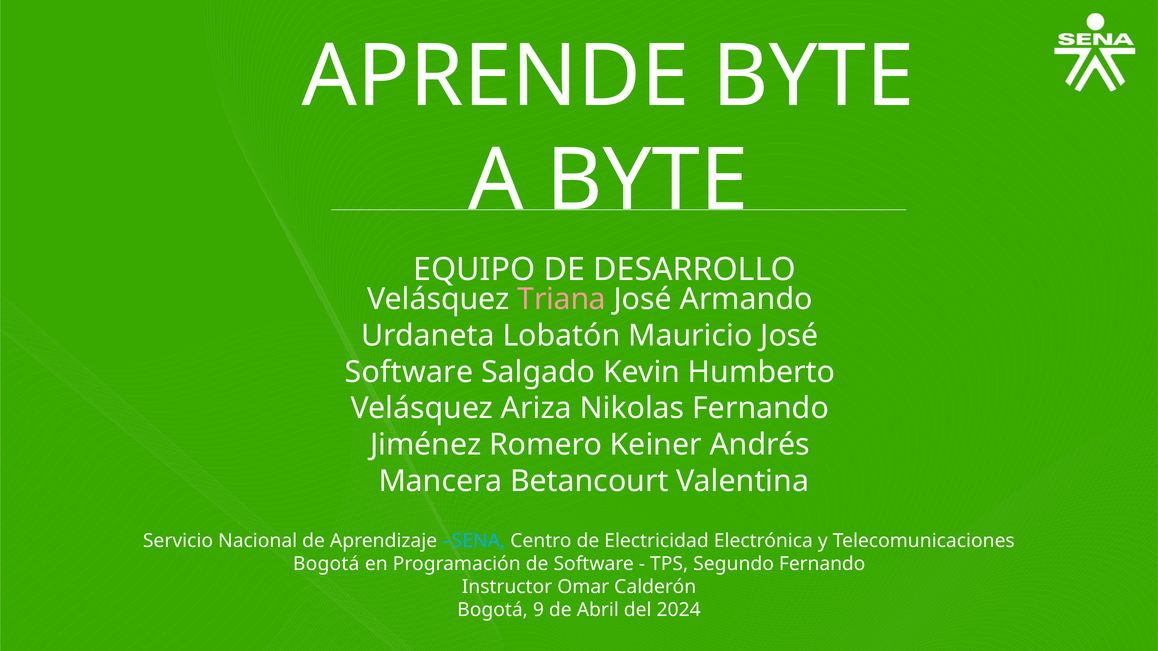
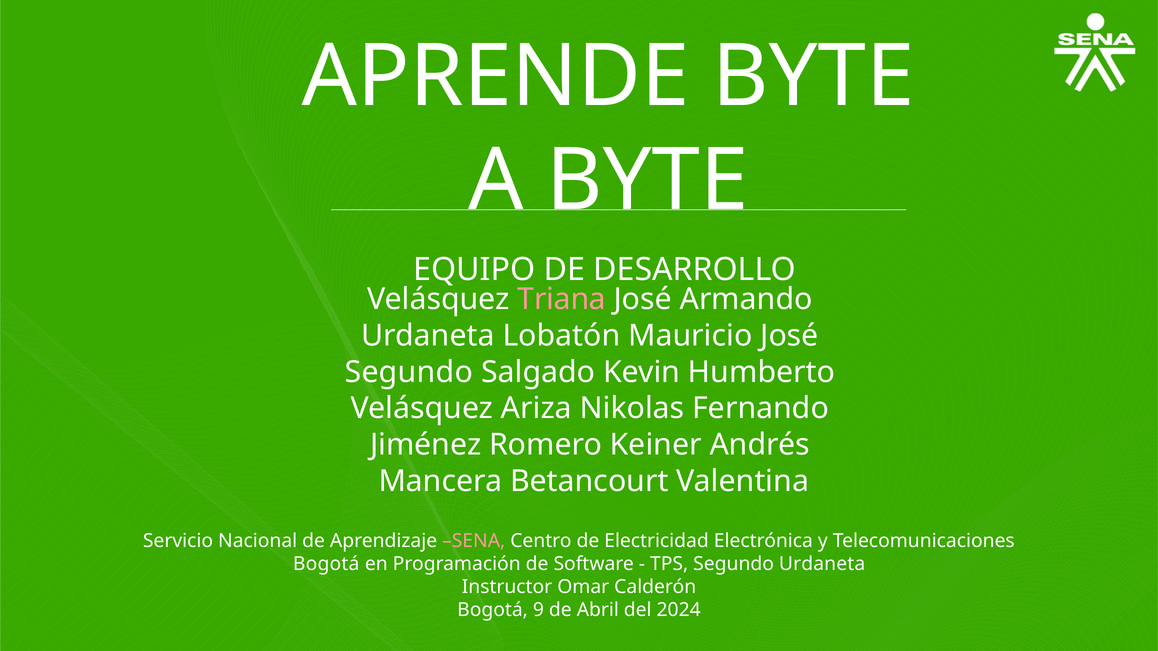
Software: Software -> Segundo (409, 372)
SENA colour: light blue -> pink (474, 541)
Segundo Fernando: Fernando -> Urdaneta (822, 564)
